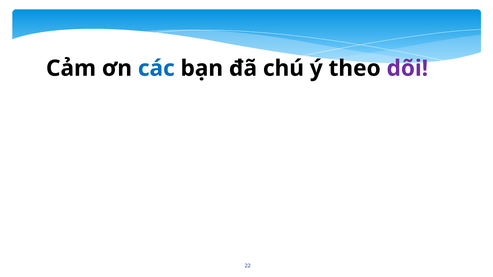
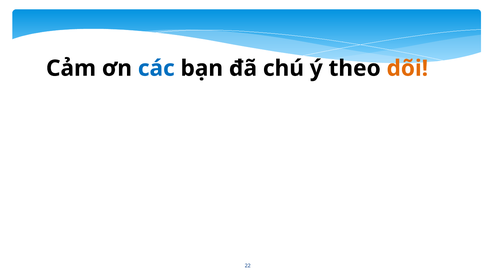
dõi colour: purple -> orange (407, 68)
